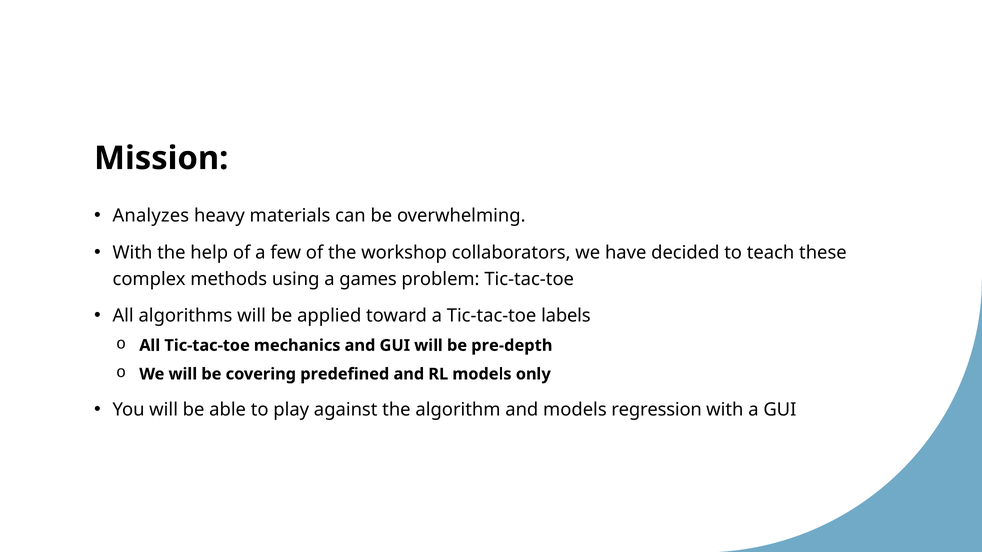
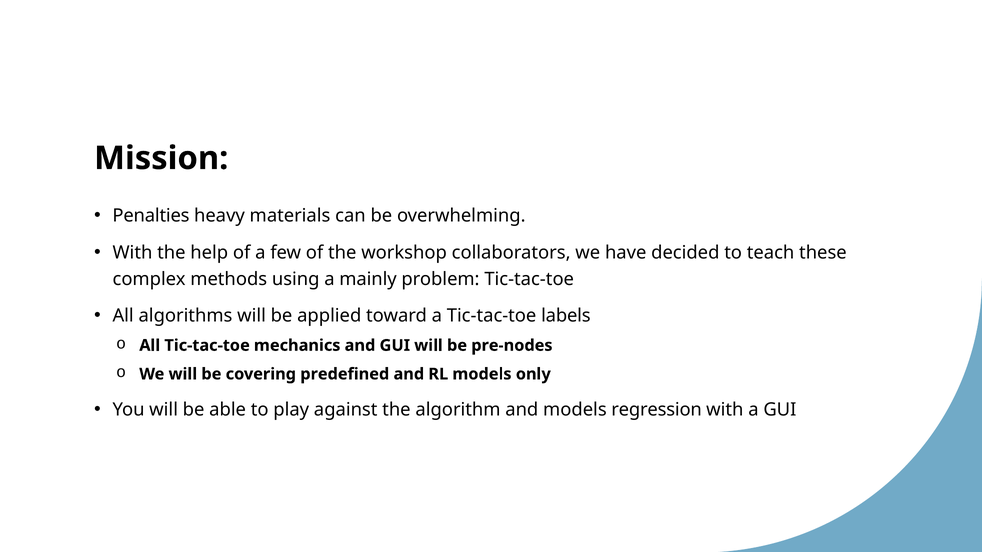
Analyzes: Analyzes -> Penalties (151, 216)
games: games -> mainly (368, 279)
pre-depth: pre-depth -> pre-nodes (512, 346)
